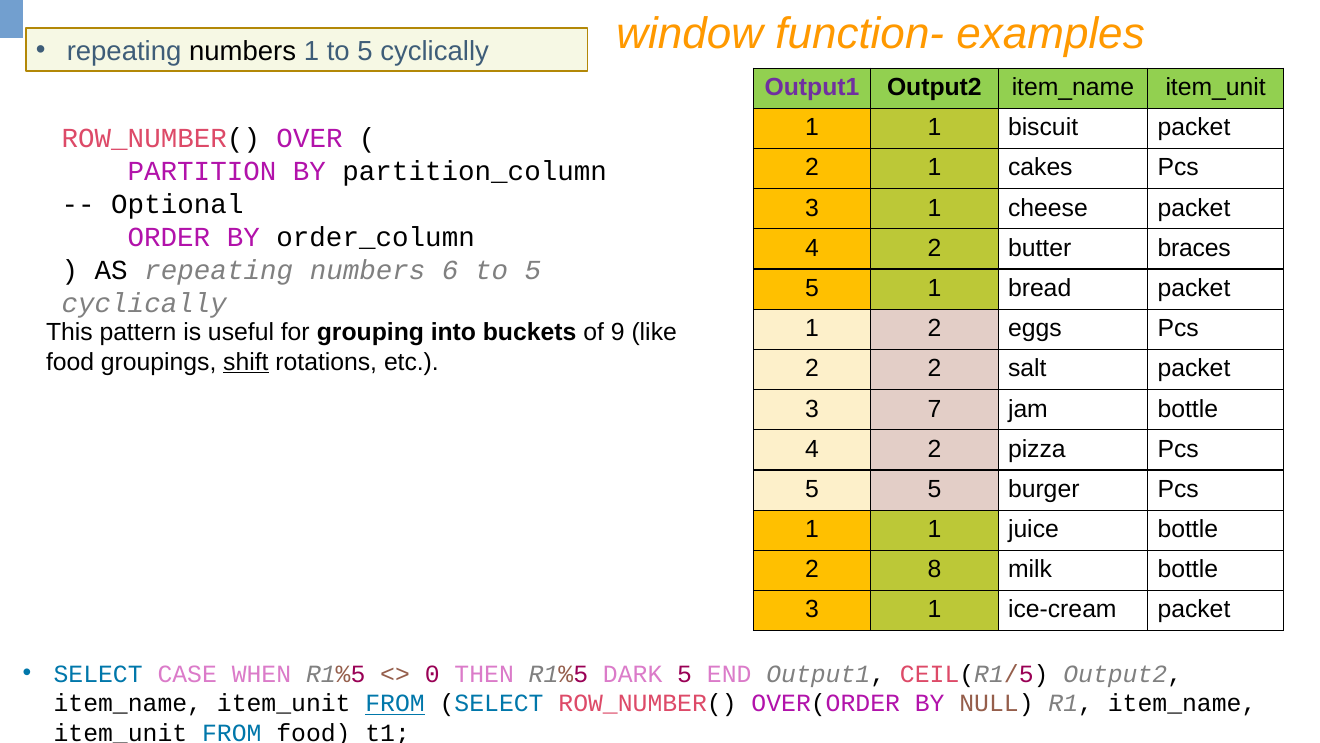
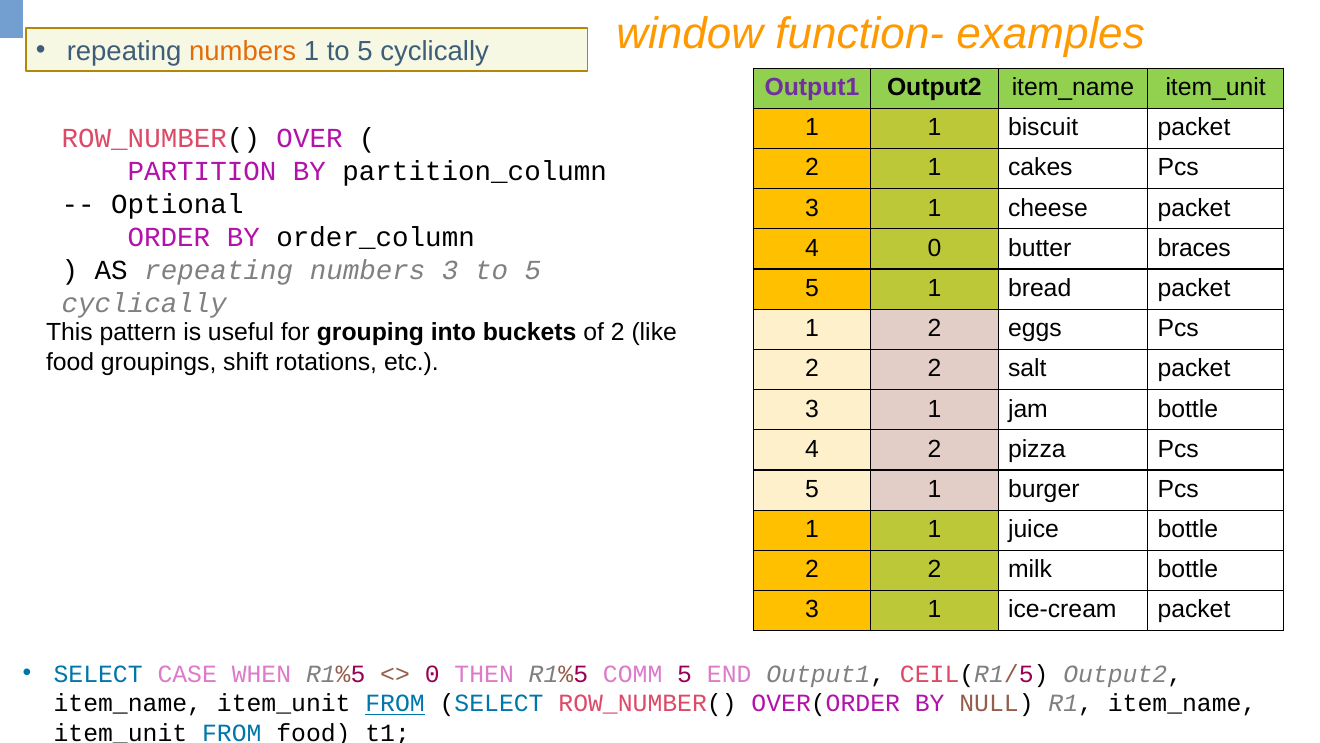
numbers colour: black -> orange (243, 51)
2: 2 -> 0 (934, 248)
numbers 6: 6 -> 3 (450, 271)
of 9: 9 -> 2 (618, 332)
shift underline: present -> none (246, 362)
7: 7 -> 1 (934, 409)
5: 5 -> 1 (934, 489)
8: 8 -> 2 (934, 569)
DARK: DARK -> COMM (633, 674)
